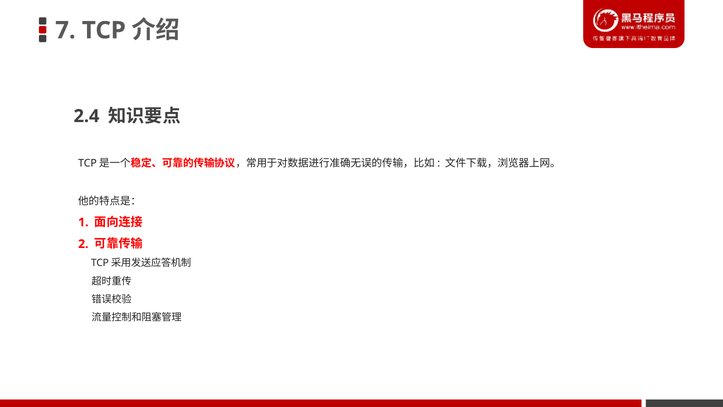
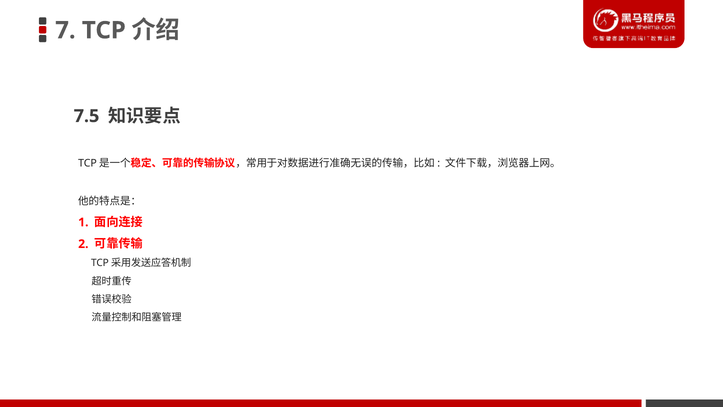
2.4: 2.4 -> 7.5 (86, 116)
